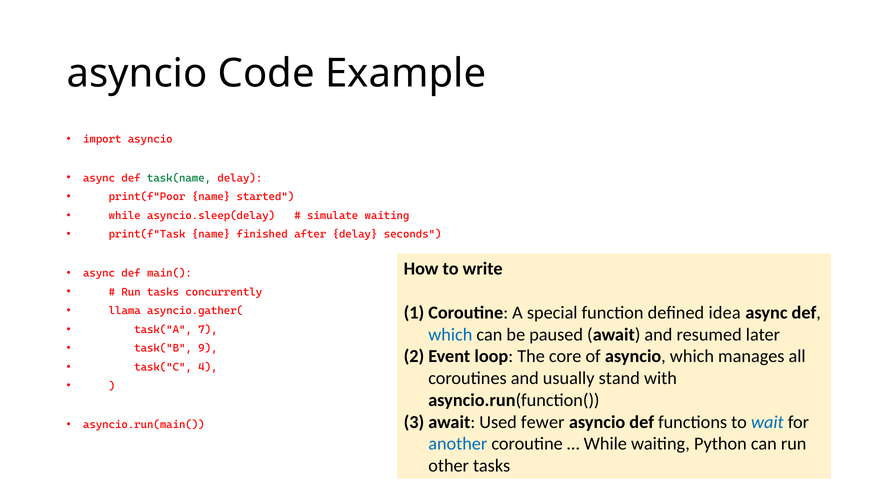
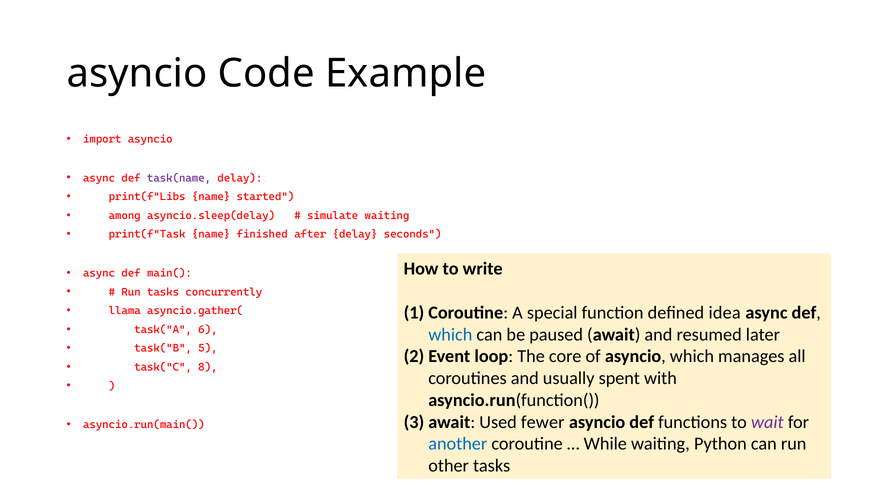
task(name colour: green -> purple (179, 178)
print(f"Poor: print(f"Poor -> print(f"Libs (147, 197)
while: while -> among (125, 216)
7: 7 -> 6 (208, 330)
9: 9 -> 5 (208, 348)
4: 4 -> 8 (208, 367)
stand: stand -> spent (619, 378)
wait colour: blue -> purple (767, 422)
